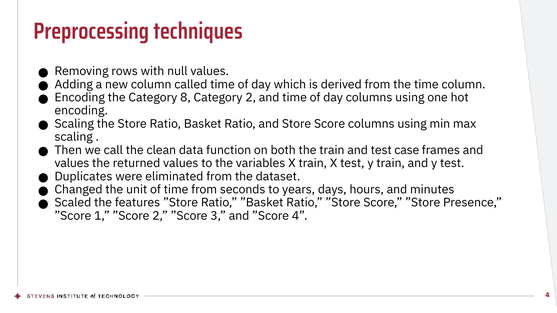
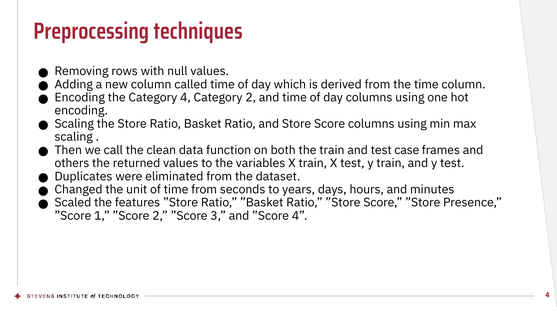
Category 8: 8 -> 4 (185, 98)
values: values -> others (72, 163)
